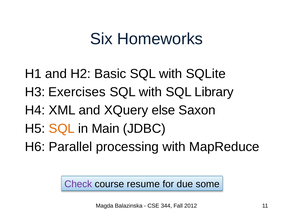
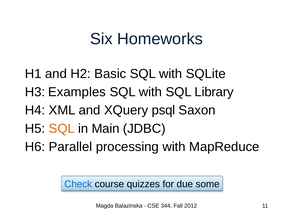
Exercises: Exercises -> Examples (77, 92)
else: else -> psql (163, 110)
Check colour: purple -> blue (78, 184)
resume: resume -> quizzes (143, 184)
